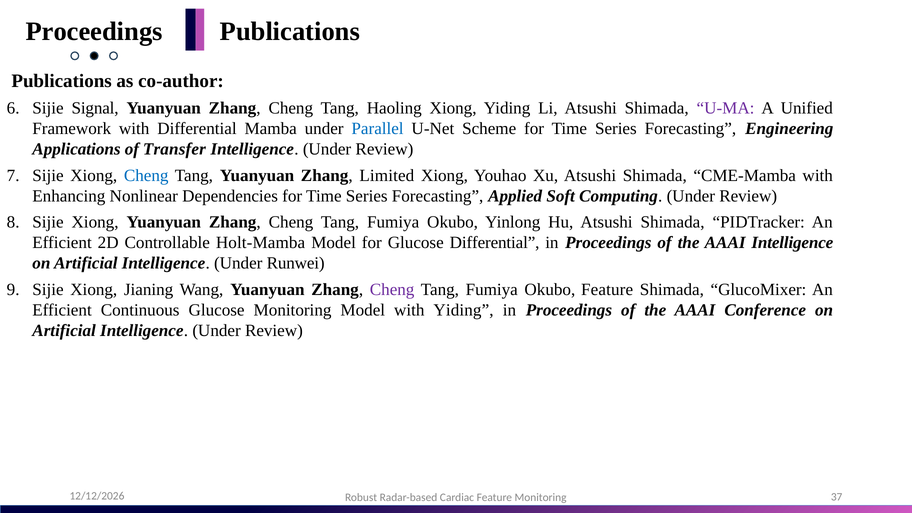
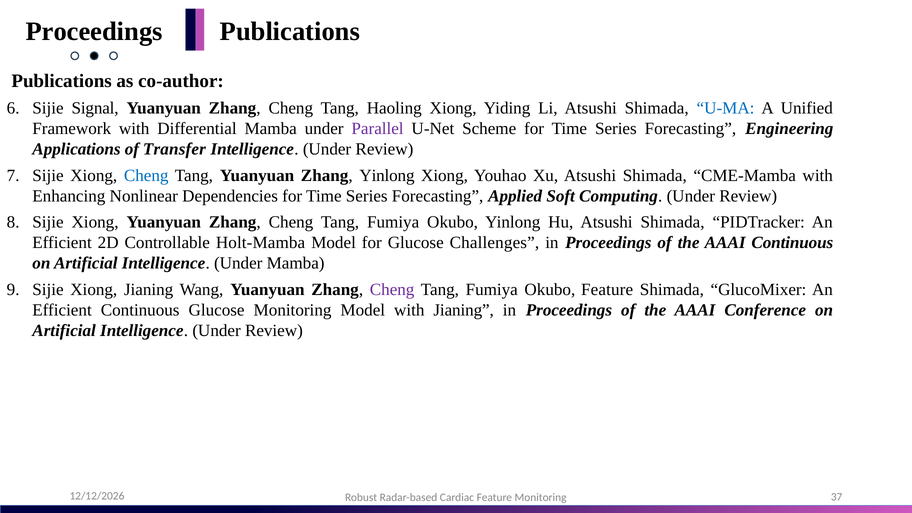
U-MA colour: purple -> blue (726, 108)
Parallel colour: blue -> purple (378, 129)
Zhang Limited: Limited -> Yinlong (387, 175)
Glucose Differential: Differential -> Challenges (494, 243)
AAAI Intelligence: Intelligence -> Continuous (792, 243)
Under Runwei: Runwei -> Mamba (296, 263)
with Yiding: Yiding -> Jianing (464, 310)
